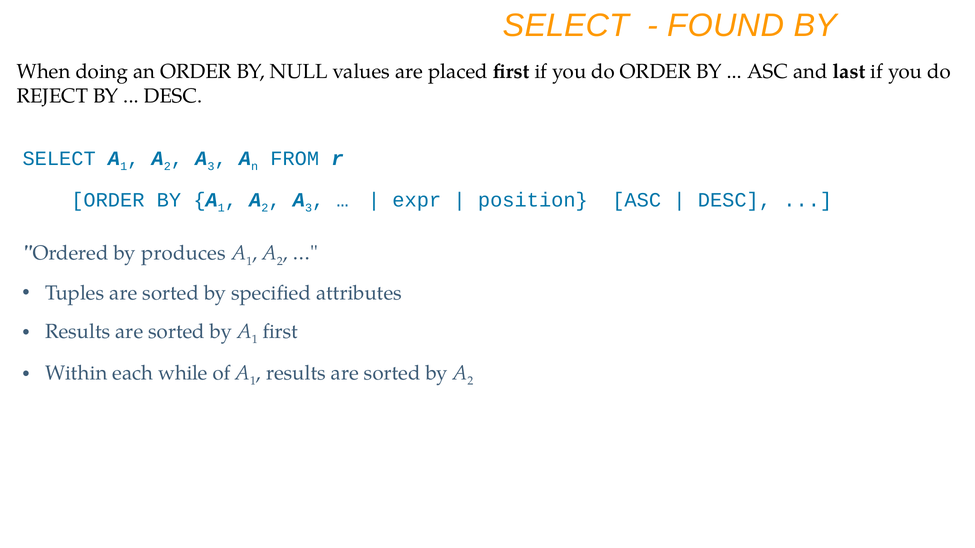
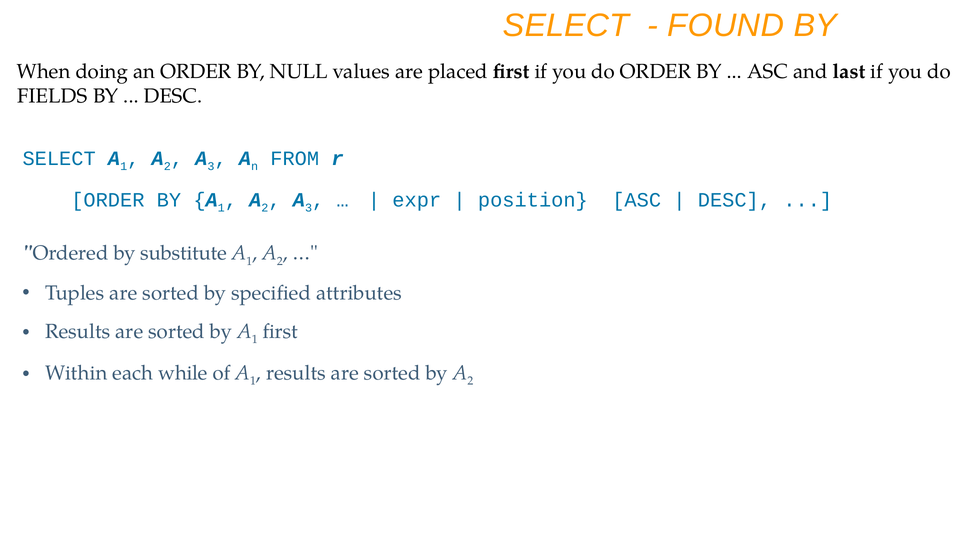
REJECT: REJECT -> FIELDS (52, 96)
produces: produces -> substitute (184, 253)
